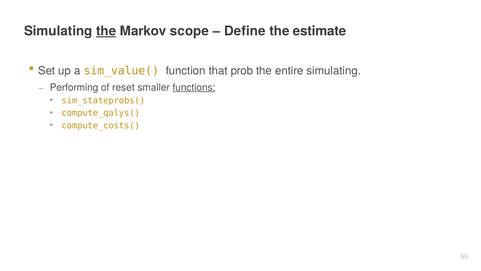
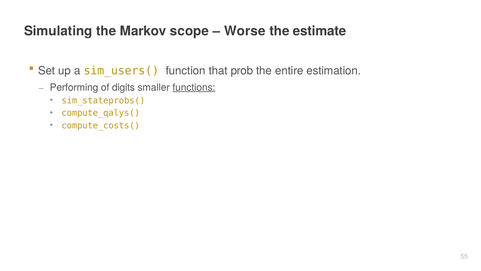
the underline: present -> none (106, 31)
Define: Define -> Worse (245, 31)
sim_value(: sim_value( -> sim_users( (121, 71)
entire simulating: simulating -> estimation (334, 71)
reset: reset -> digits (123, 87)
